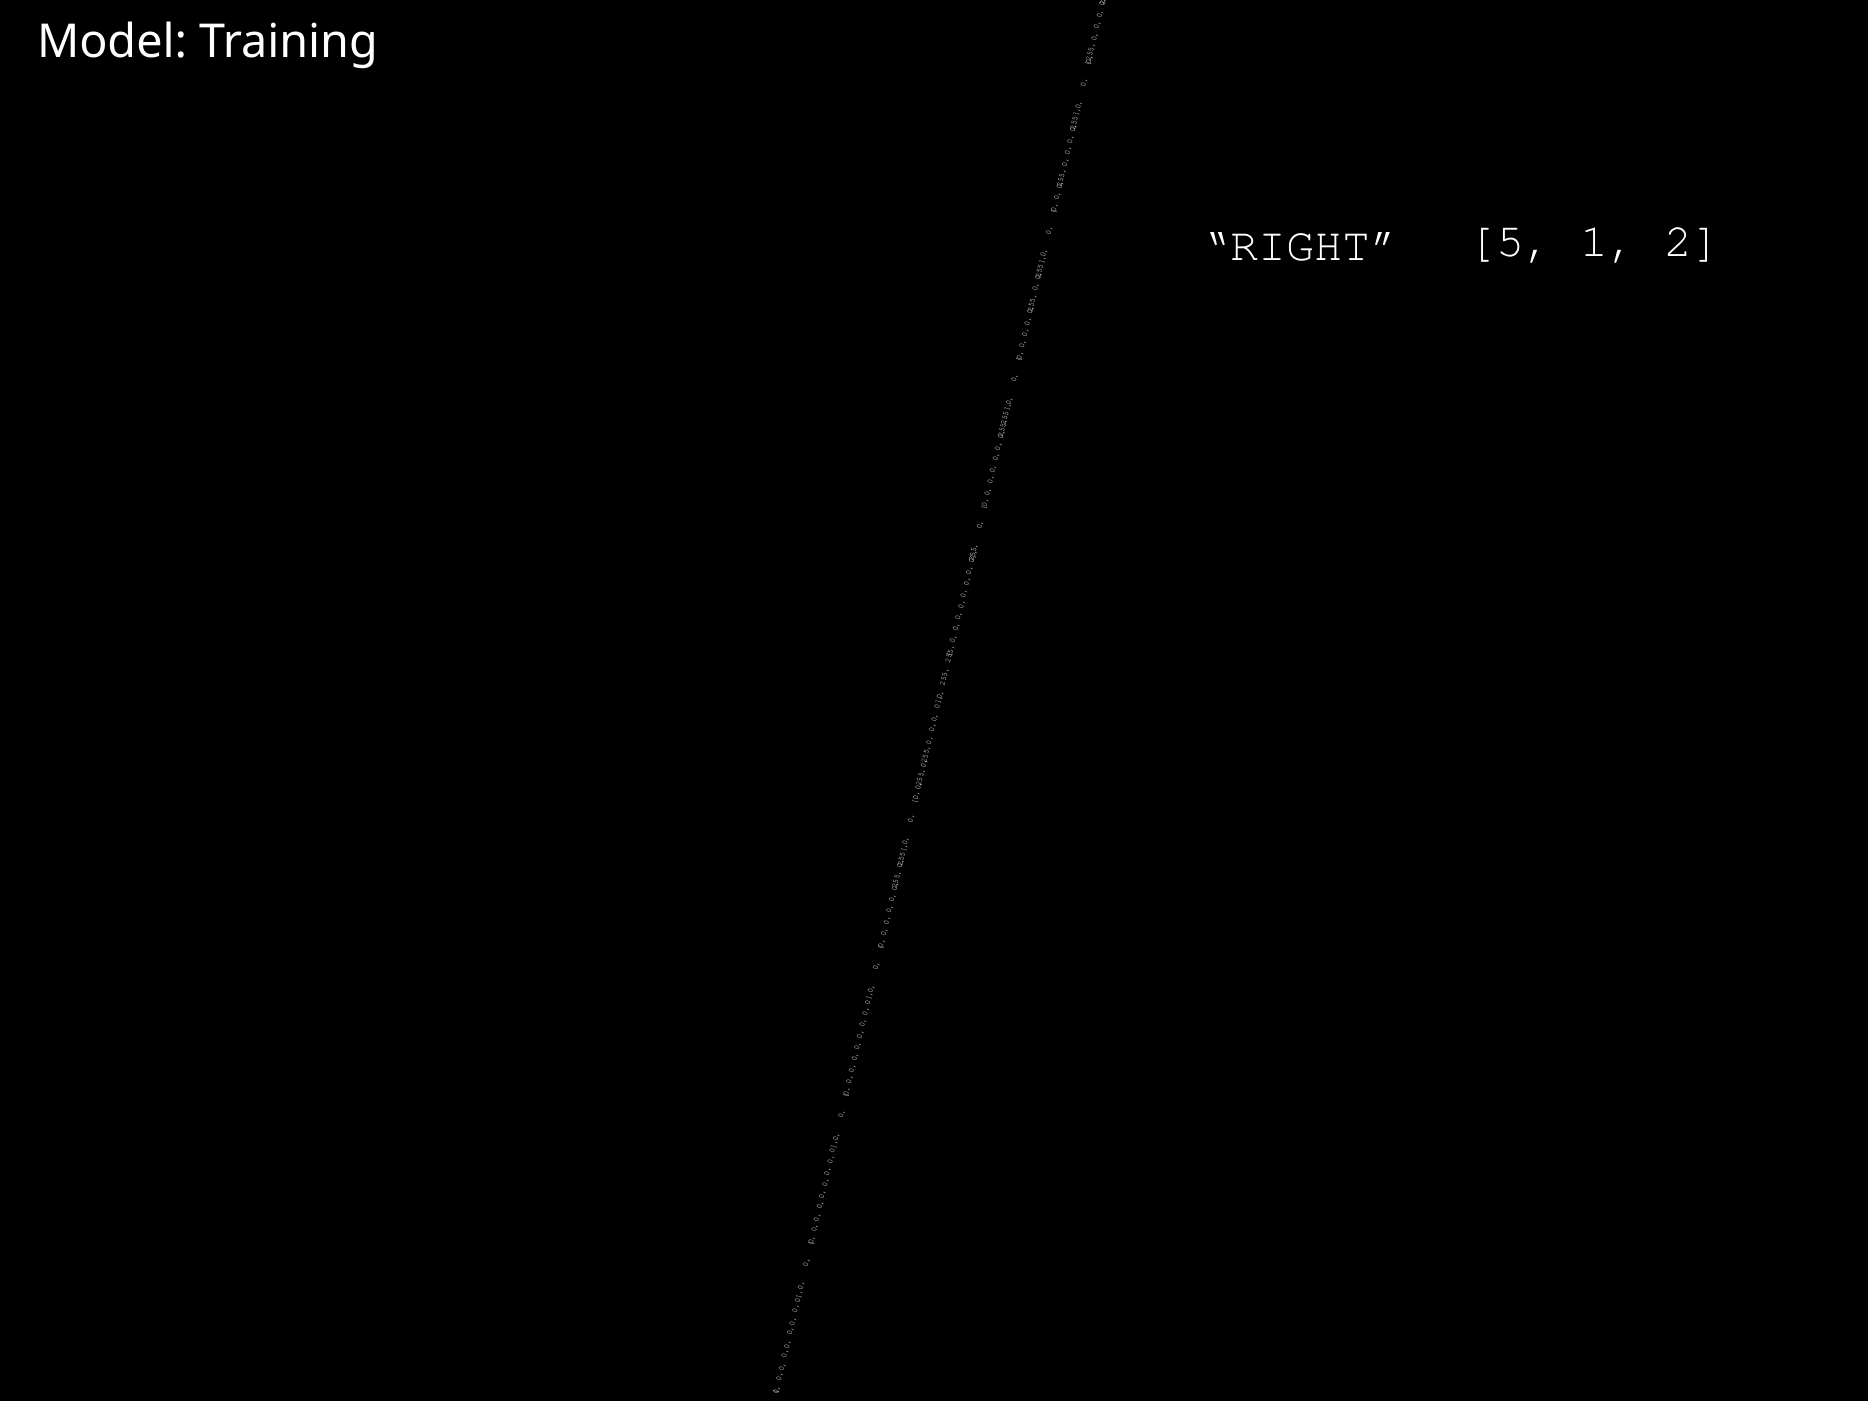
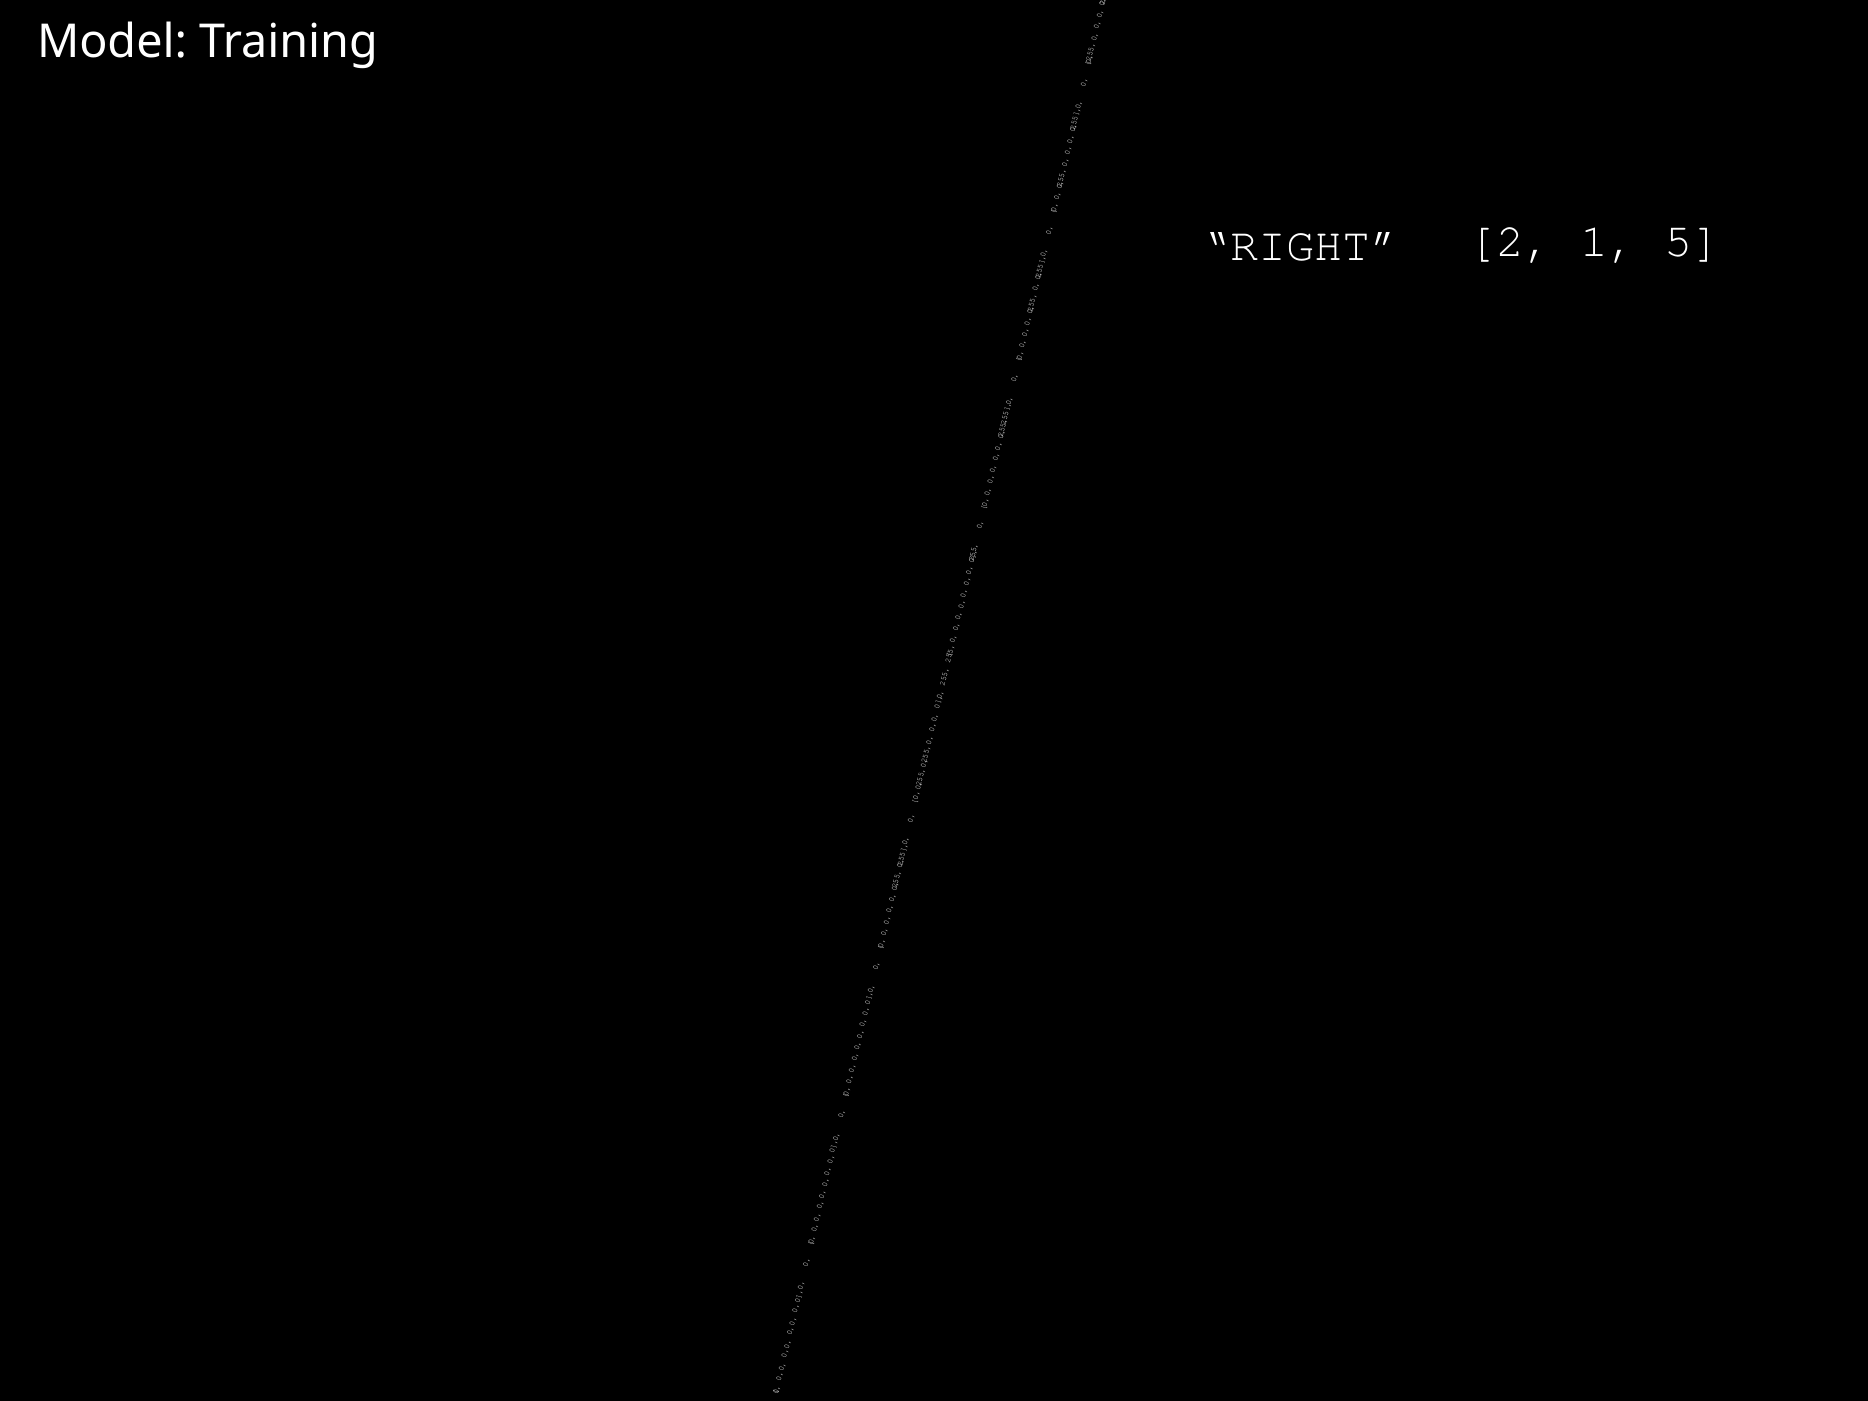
5: 5 -> 2 (1510, 241)
2: 2 -> 5 (1692, 241)
